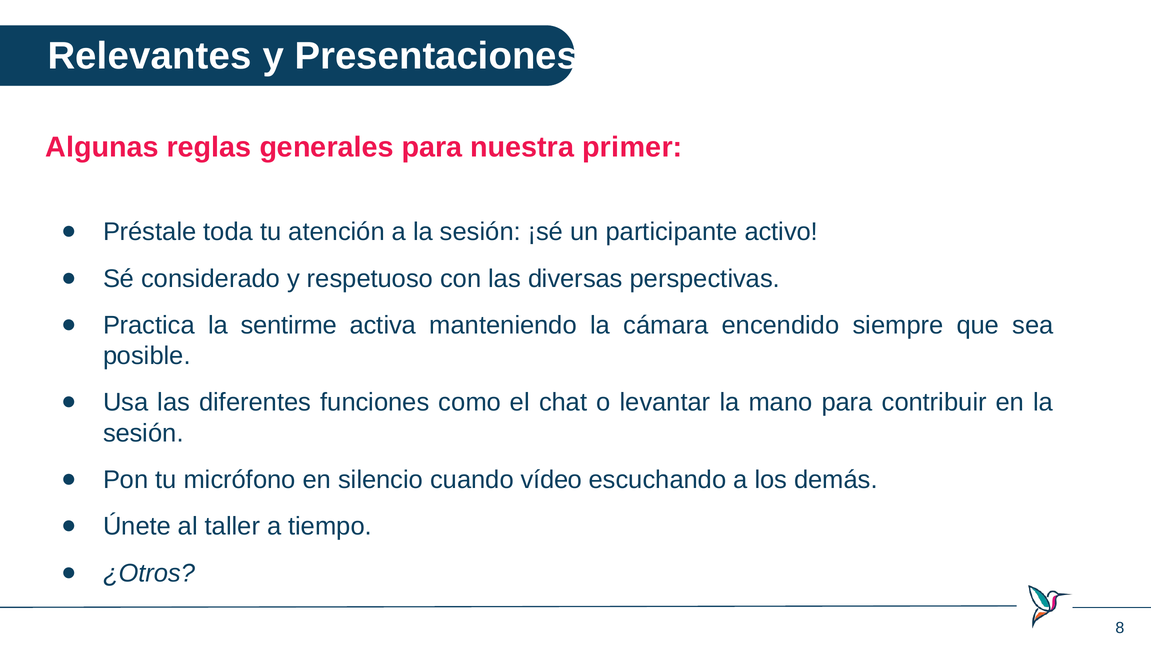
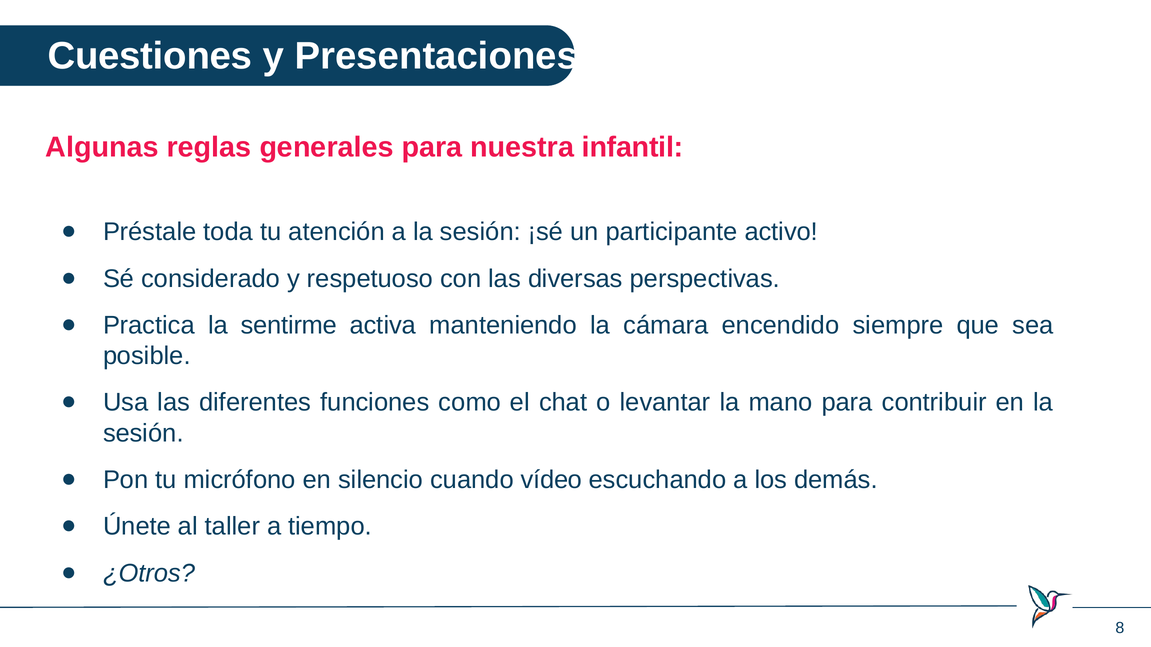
Relevantes: Relevantes -> Cuestiones (150, 56)
primer: primer -> infantil (633, 147)
